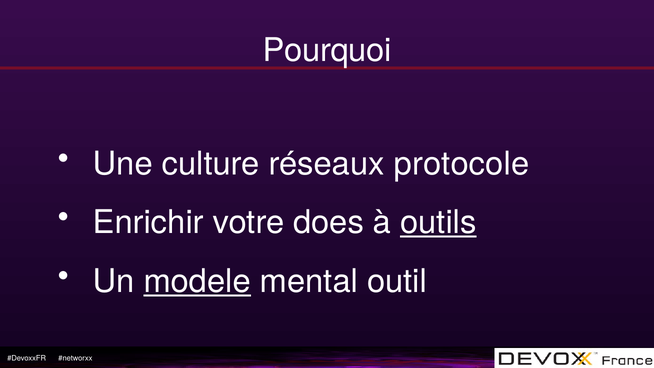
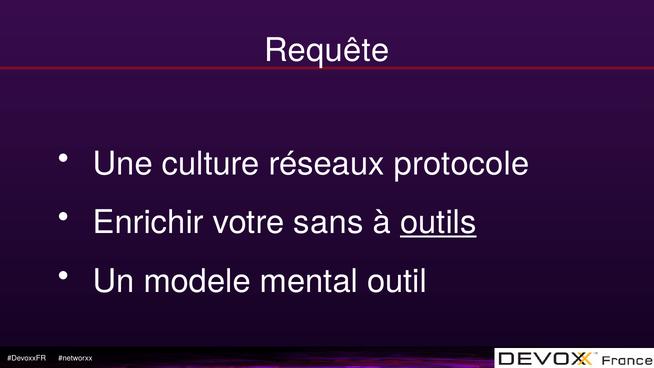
Pourquoi: Pourquoi -> Requête (327, 50)
does: does -> sans (328, 223)
modele underline: present -> none (197, 281)
